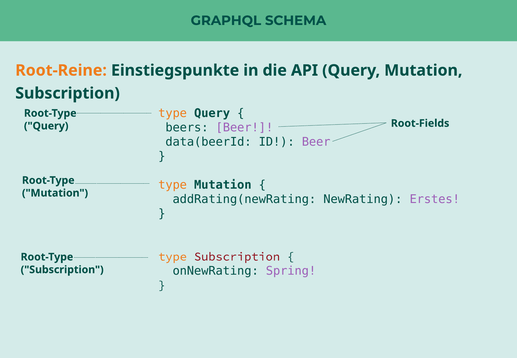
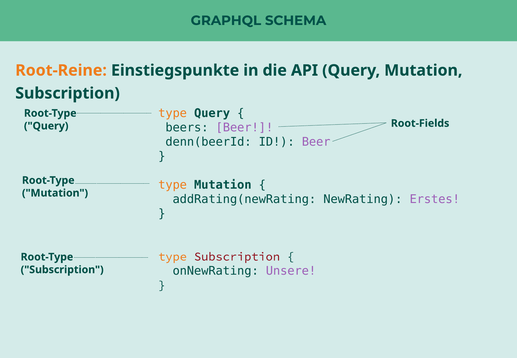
data(beerId: data(beerId -> denn(beerId (208, 142)
Spring: Spring -> Unsere (291, 271)
